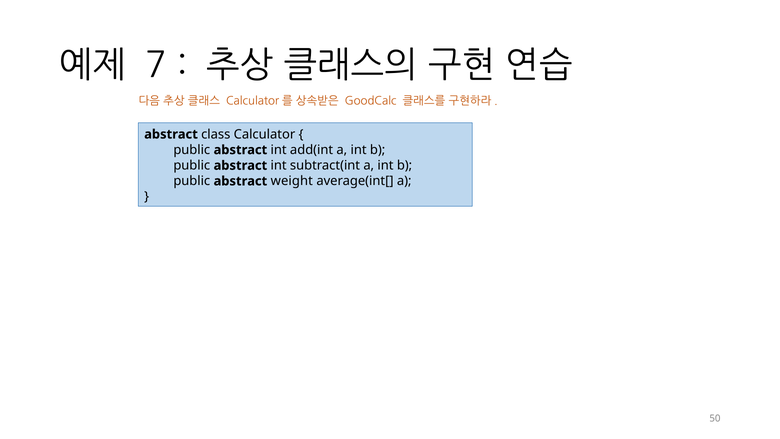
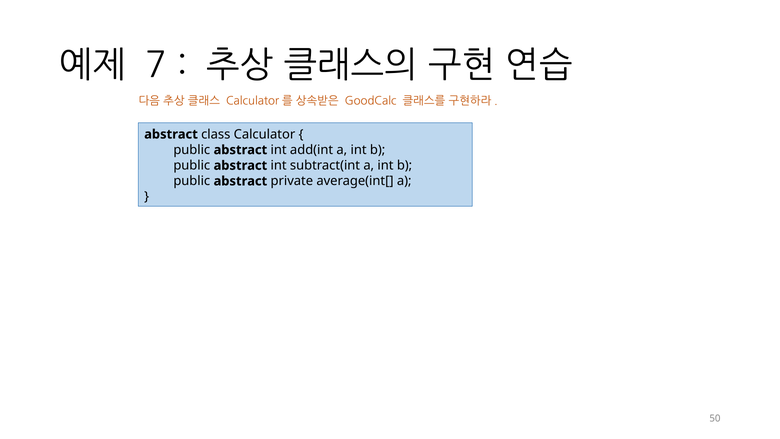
weight: weight -> private (292, 181)
